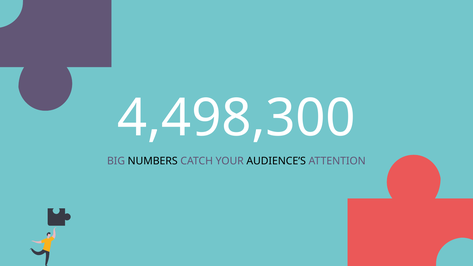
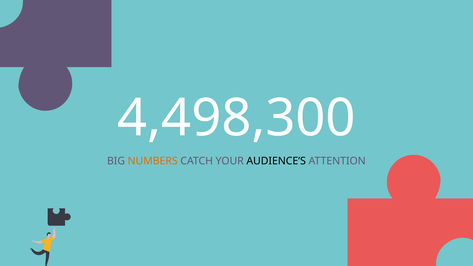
NUMBERS colour: black -> orange (153, 161)
